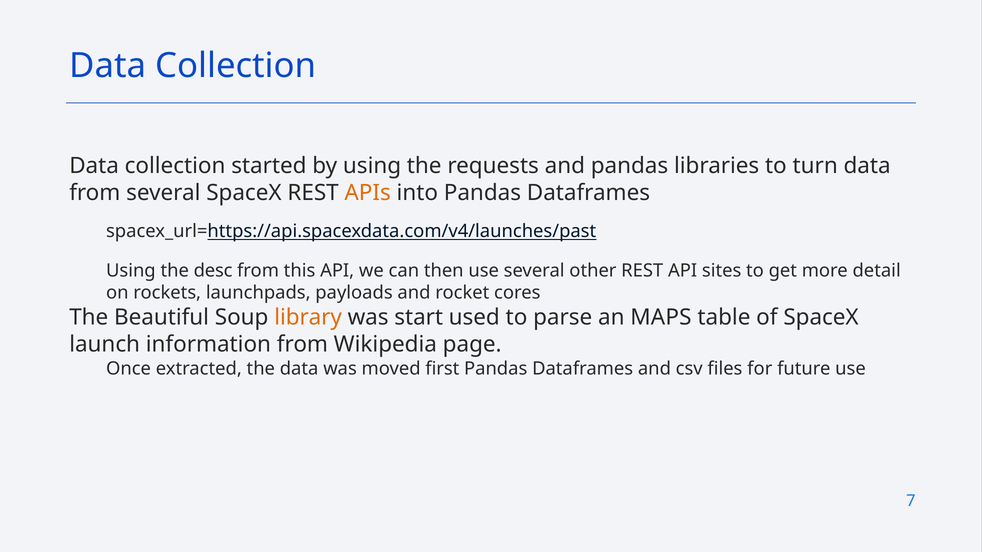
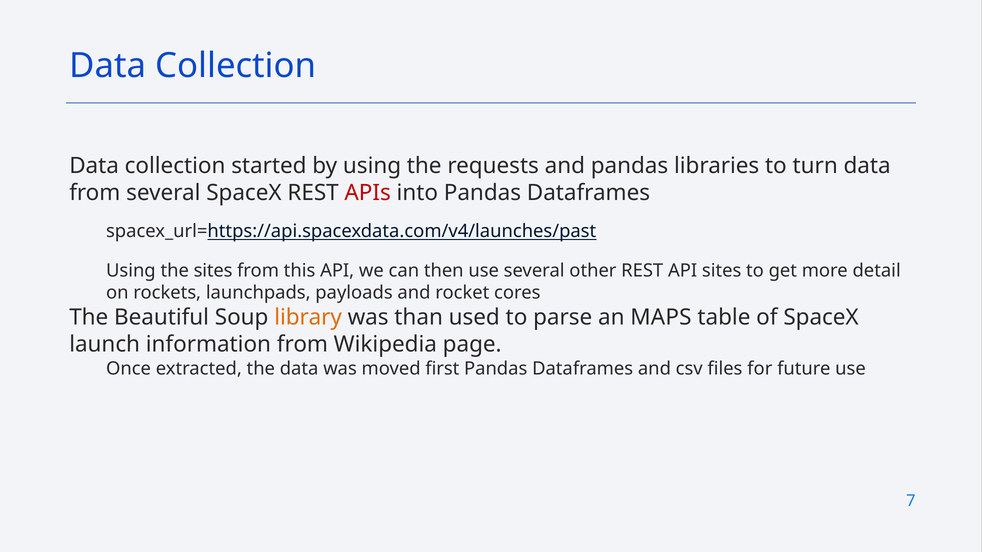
APIs colour: orange -> red (368, 193)
the desc: desc -> sites (213, 271)
start: start -> than (419, 318)
